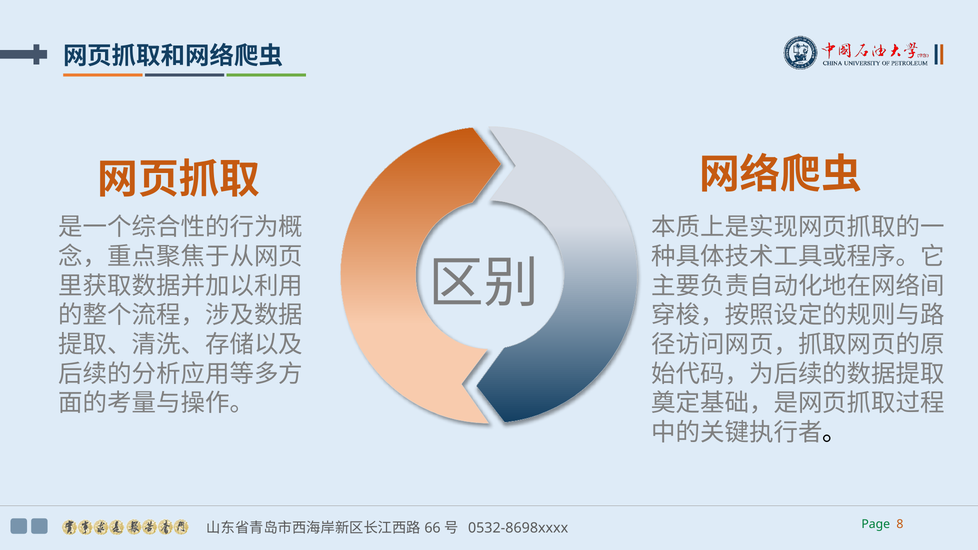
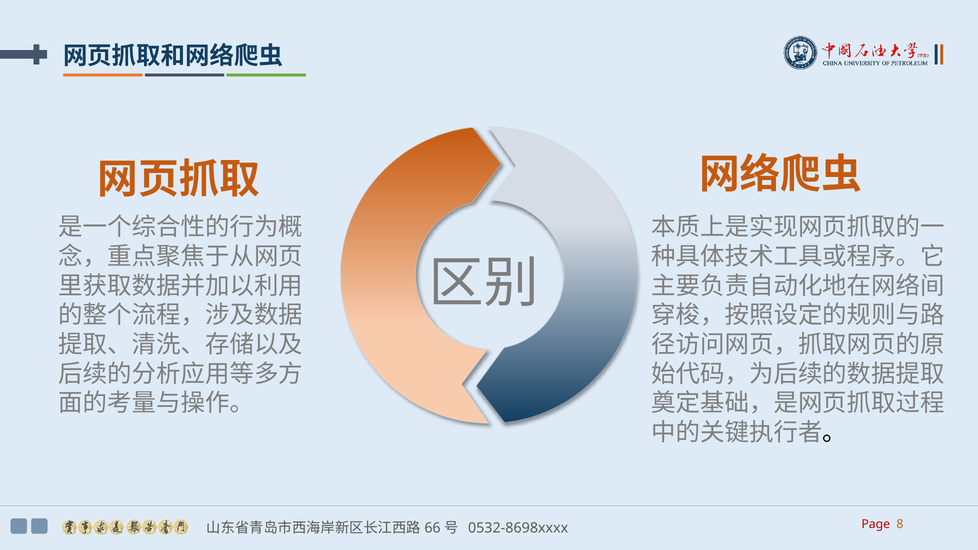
Page colour: green -> red (876, 524)
